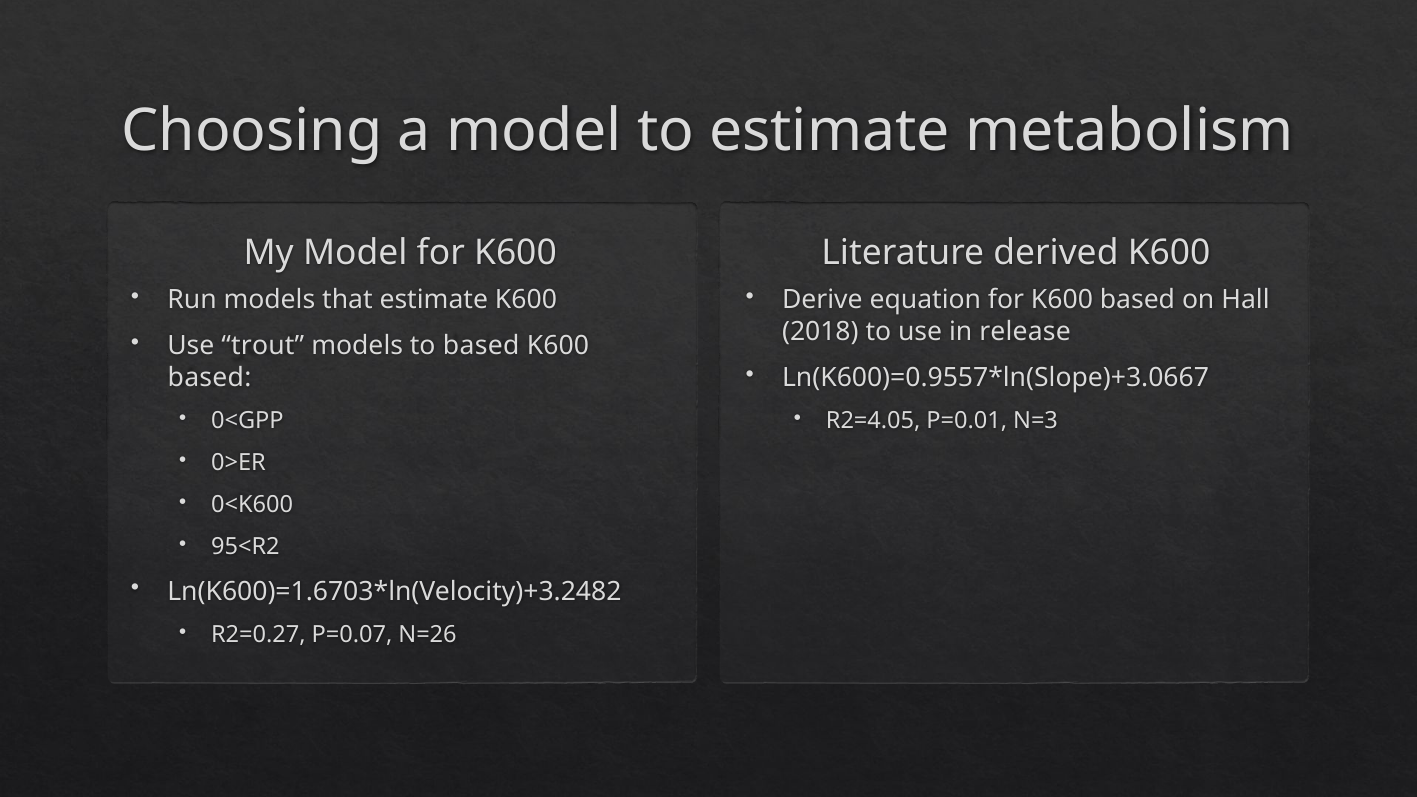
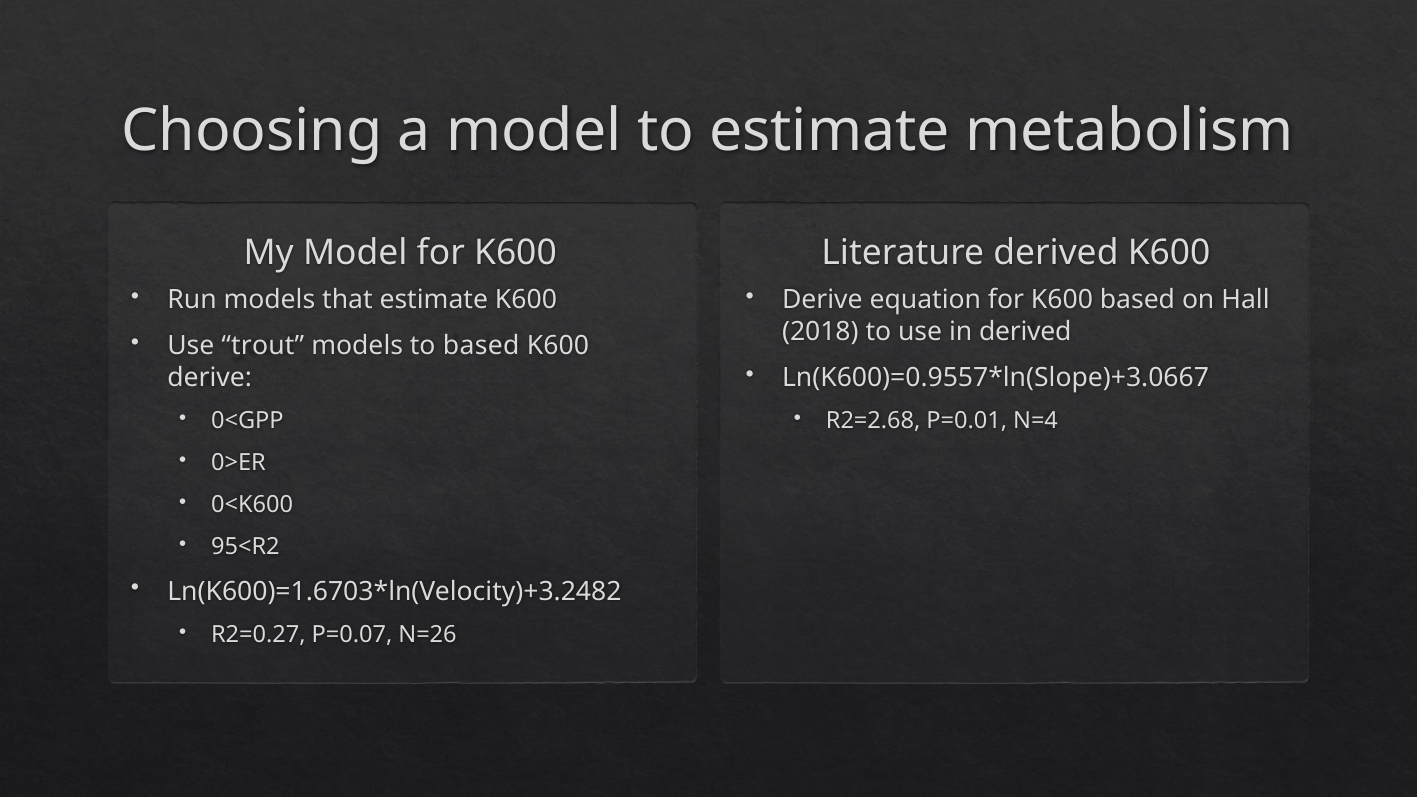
in release: release -> derived (1025, 332)
based: based -> derive (210, 378)
R2=4.05: R2=4.05 -> R2=2.68 (873, 421)
N=3: N=3 -> N=4 (1036, 421)
